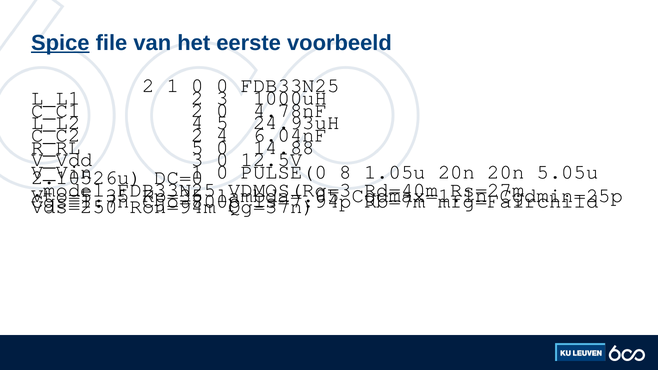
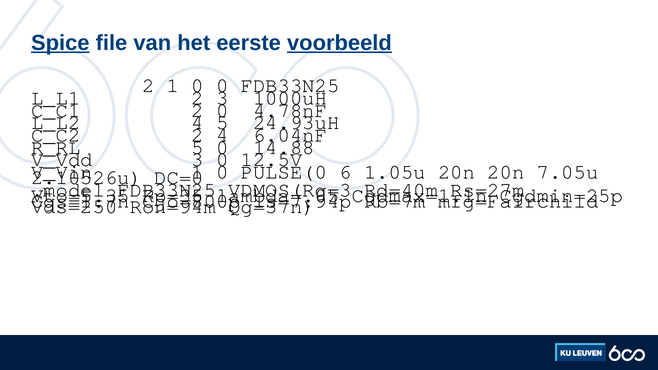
voorbeeld underline: none -> present (339, 43)
8: 8 -> 6 (346, 172)
5.05u: 5.05u -> 7.05u (568, 172)
